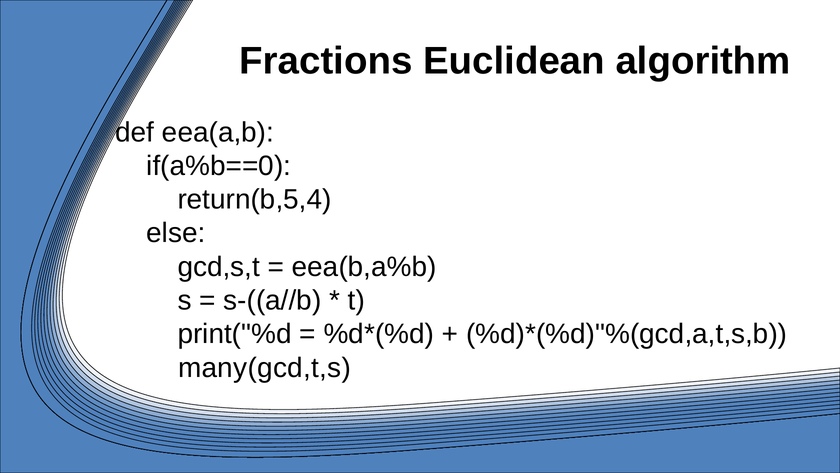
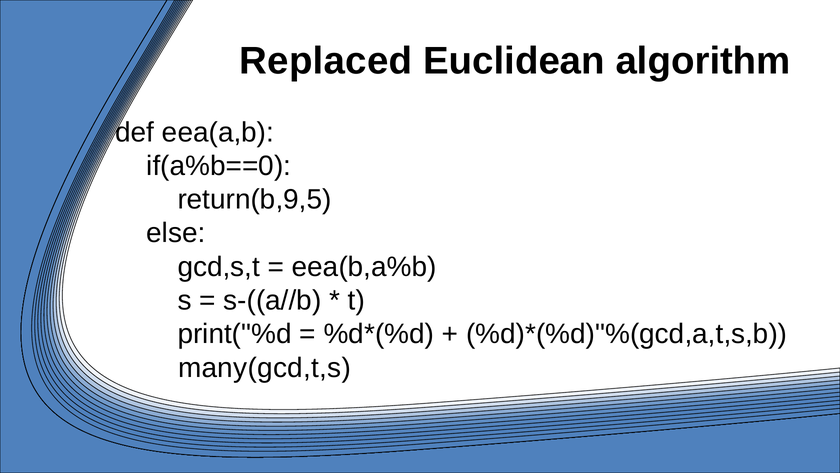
Fractions: Fractions -> Replaced (326, 61)
return(b,5,4: return(b,5,4 -> return(b,9,5 (255, 199)
